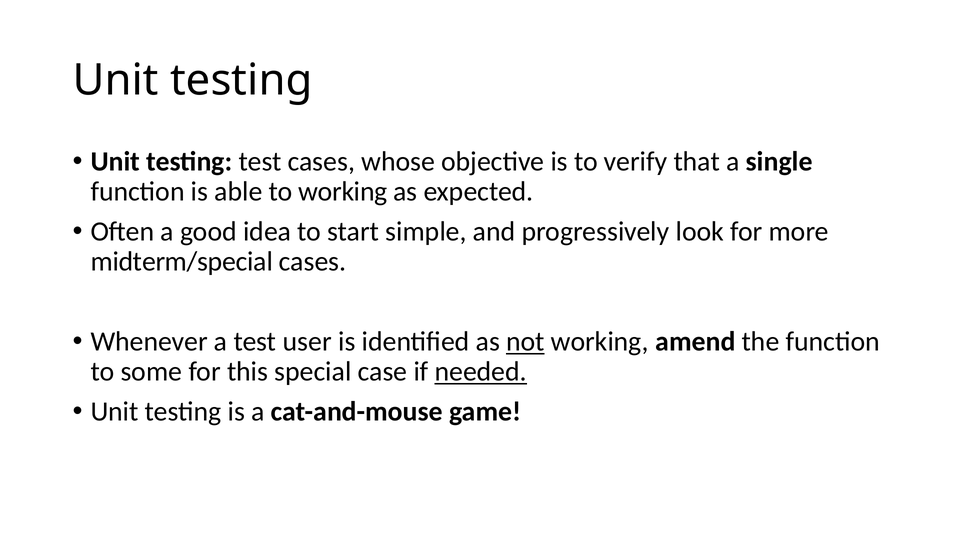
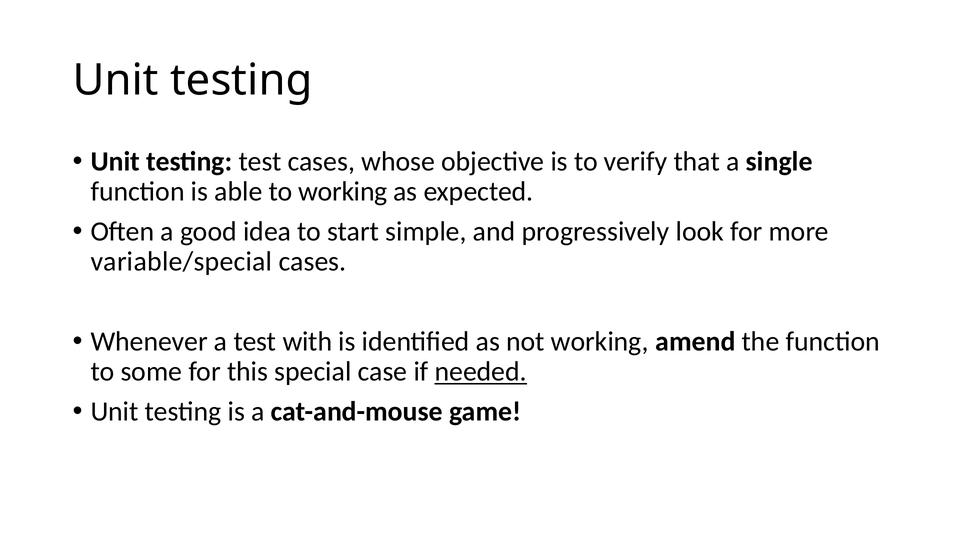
midterm/special: midterm/special -> variable/special (181, 261)
user: user -> with (307, 341)
not underline: present -> none (525, 341)
